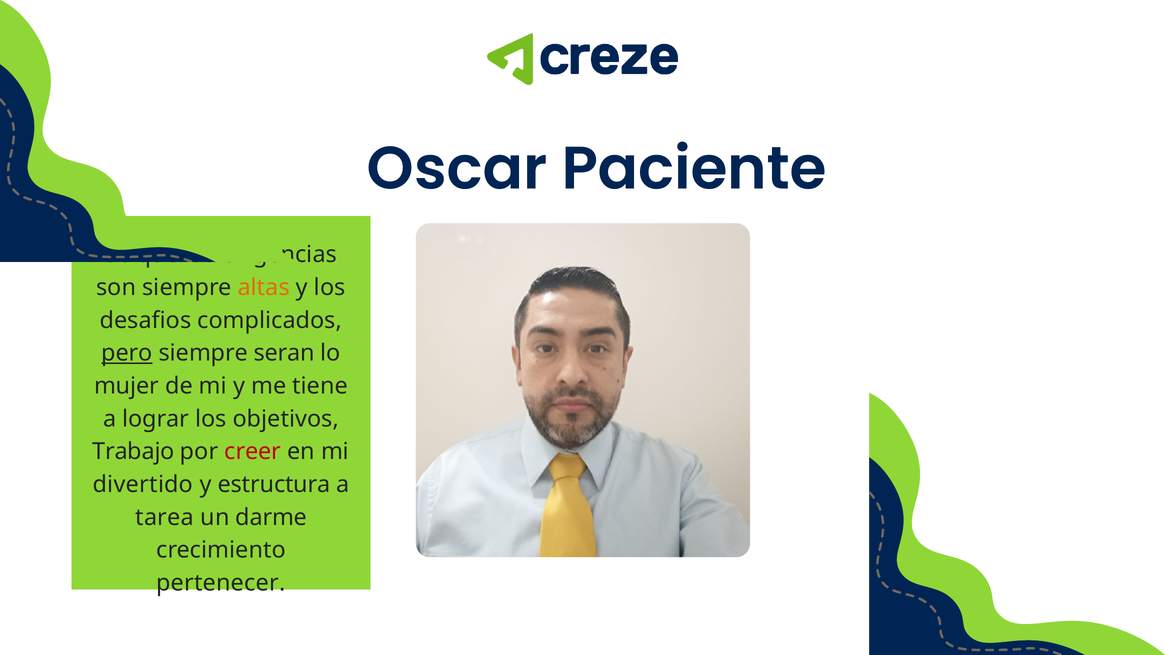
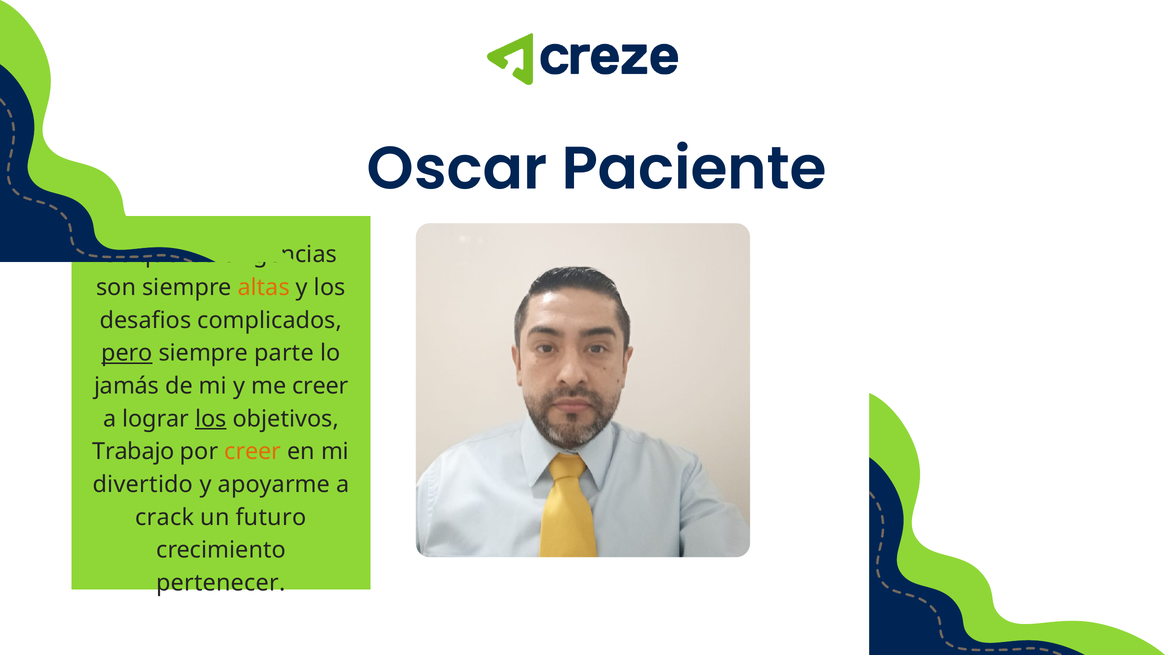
seran: seran -> parte (284, 353)
mujer: mujer -> jamás (127, 386)
me tiene: tiene -> creer (320, 386)
los underline: none -> present (211, 419)
creer colour: red -> orange (253, 452)
estructura: estructura -> apoyarme (274, 485)
tarea: tarea -> crack (165, 518)
darme: darme -> futuro (271, 518)
